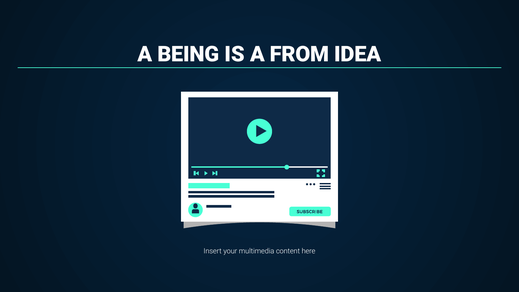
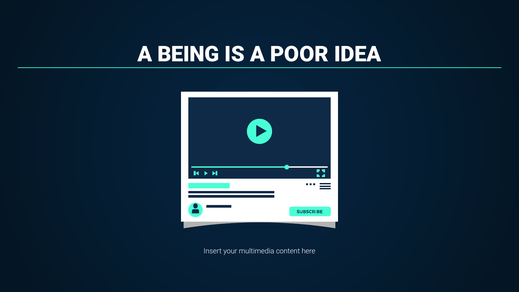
FROM: FROM -> POOR (299, 54)
